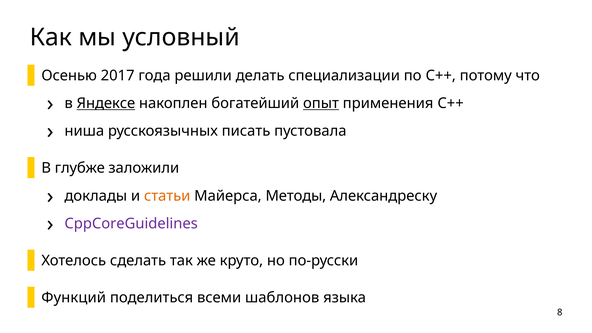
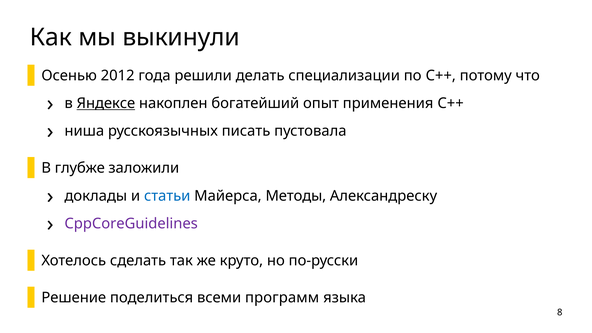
условный: условный -> выкинули (181, 37)
2017: 2017 -> 2012 (118, 76)
опыт underline: present -> none (321, 103)
статьи colour: orange -> blue (167, 196)
Функций: Функций -> Решение (74, 298)
шаблонов: шаблонов -> программ (282, 298)
